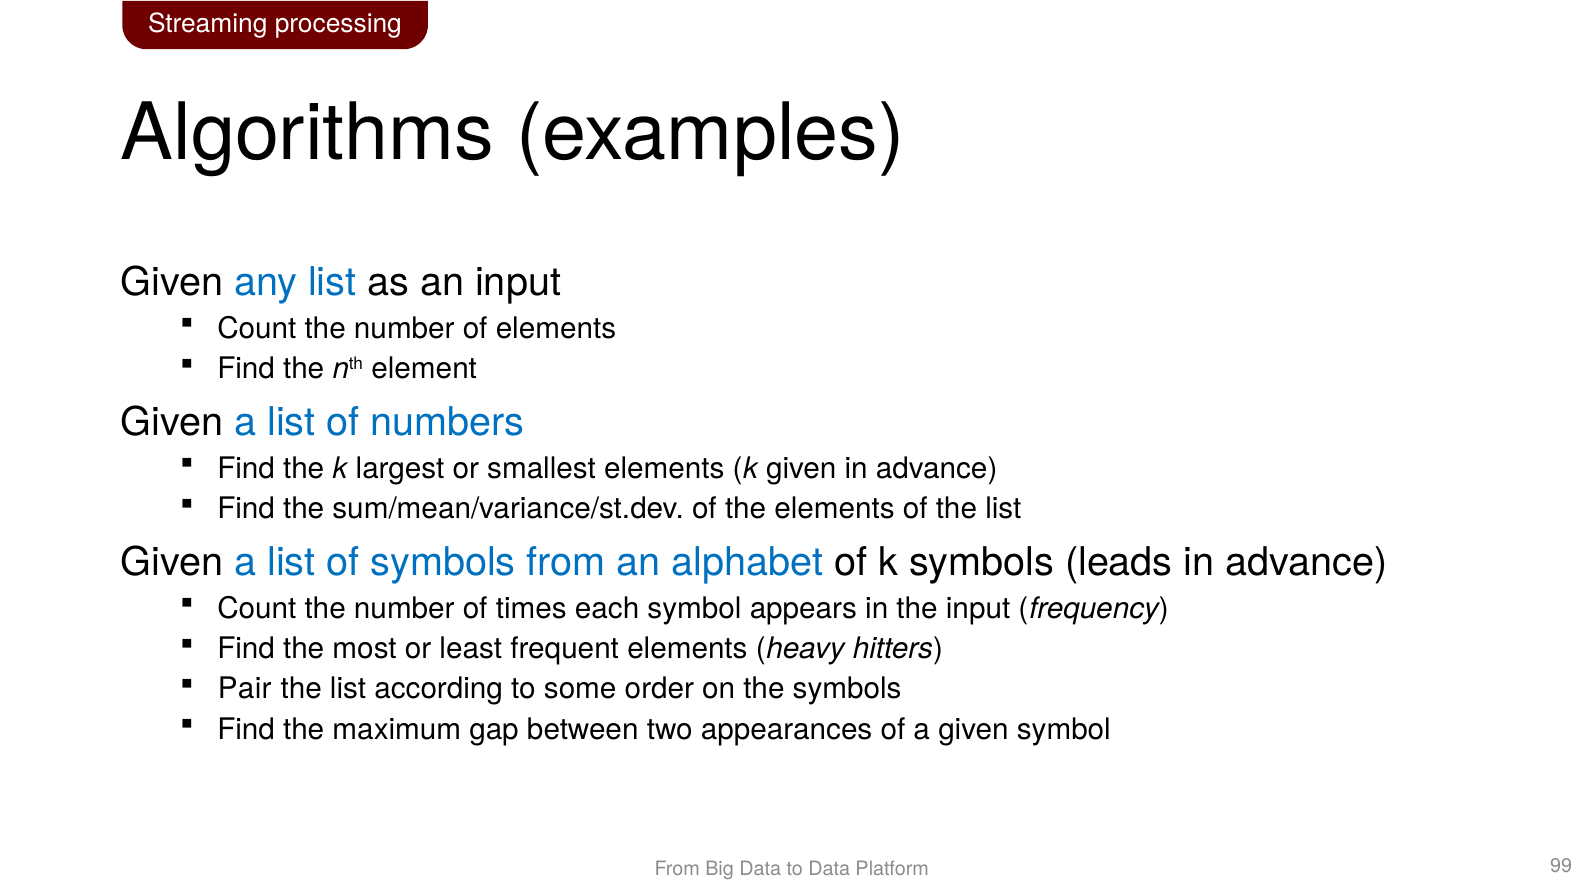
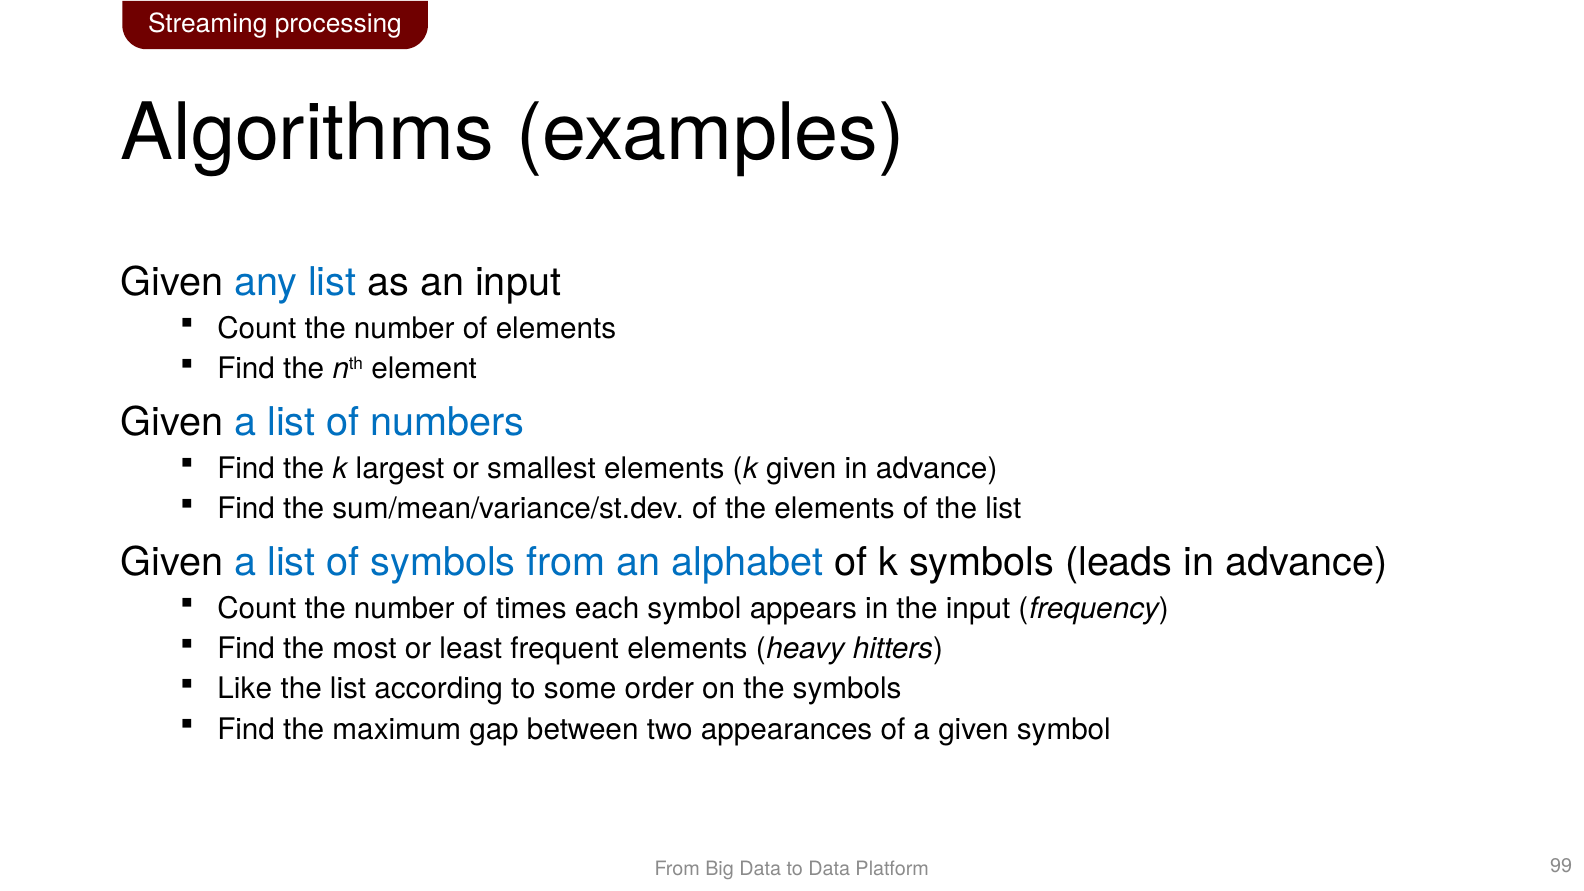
Pair: Pair -> Like (245, 689)
